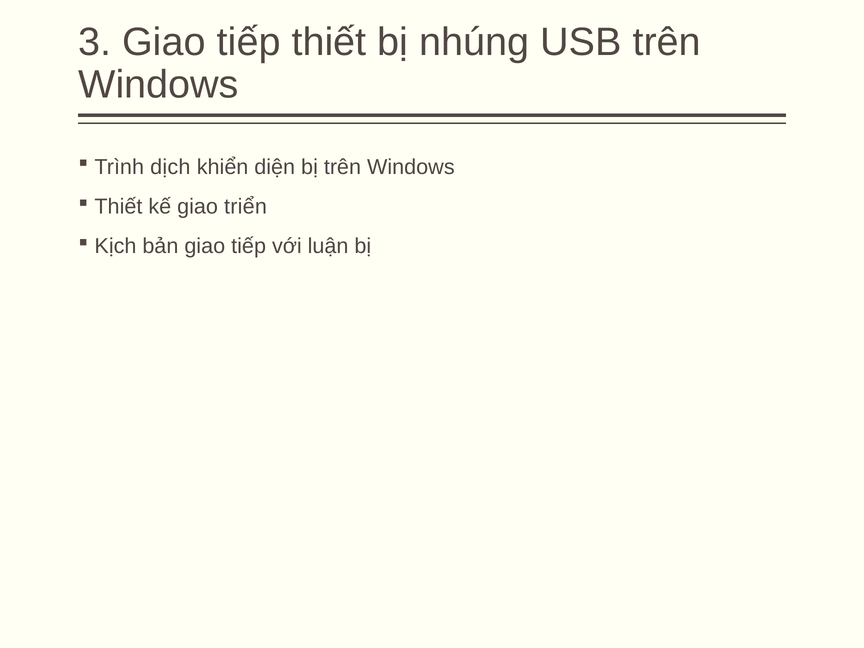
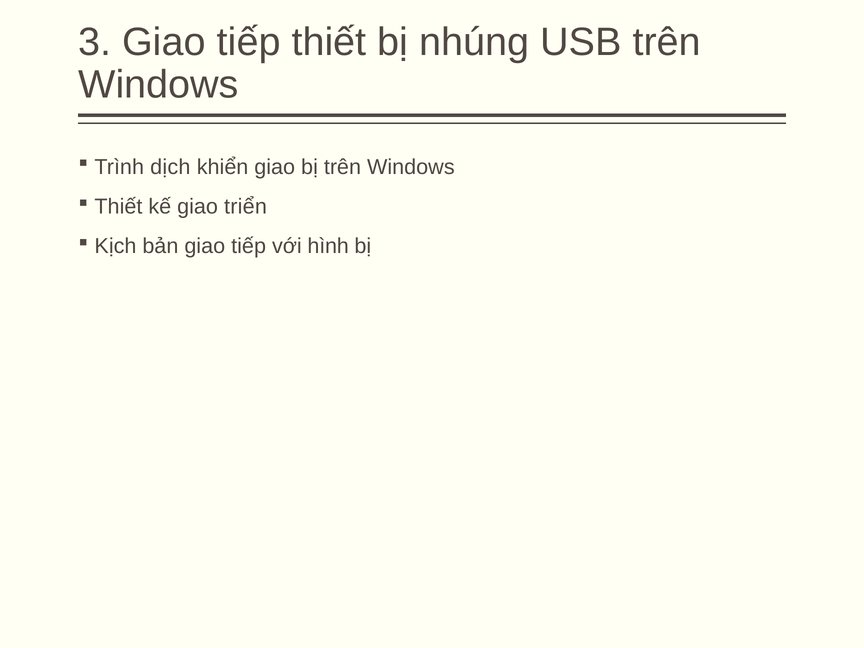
khiển diện: diện -> giao (275, 167)
luận: luận -> hình (328, 246)
